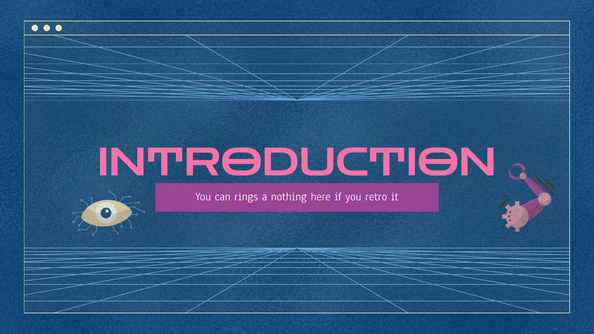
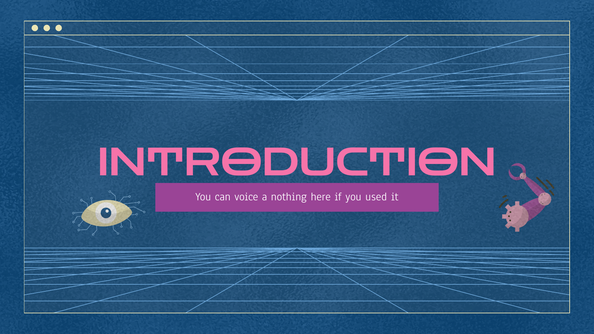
rings: rings -> voice (246, 197)
retro: retro -> used (376, 197)
